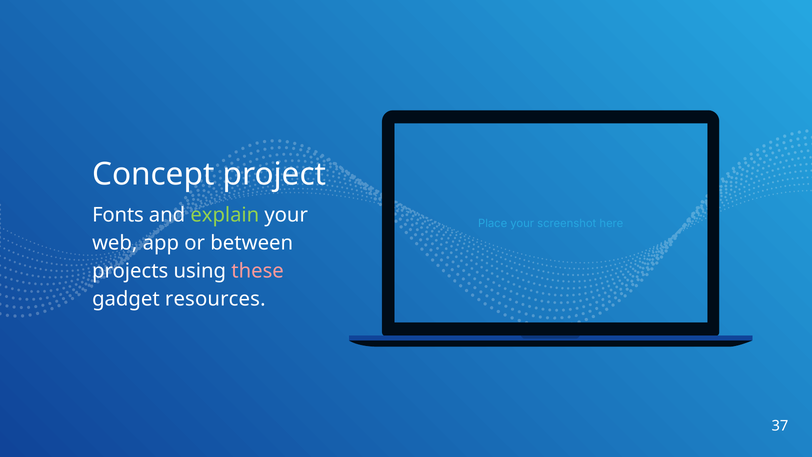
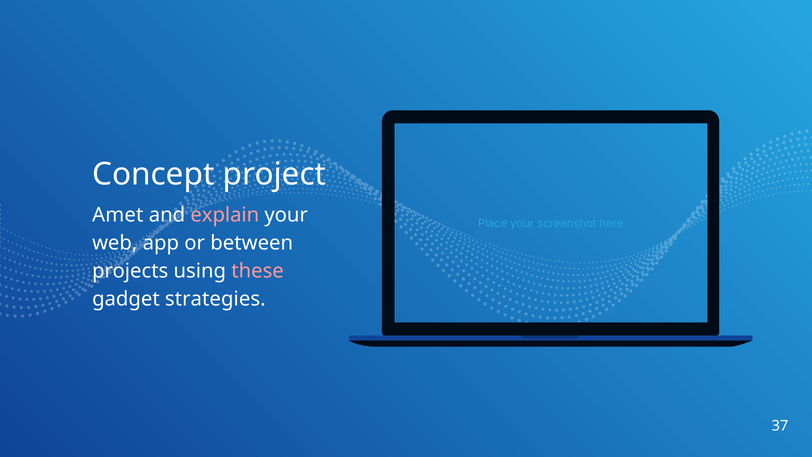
Fonts: Fonts -> Amet (118, 215)
explain colour: light green -> pink (225, 215)
resources: resources -> strategies (215, 299)
